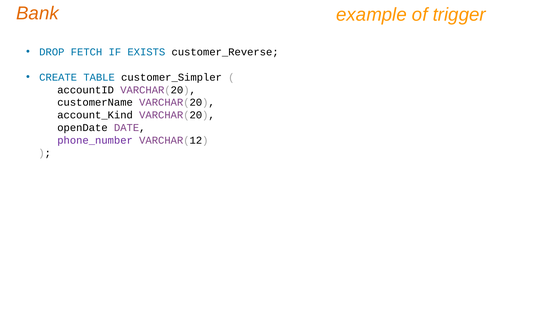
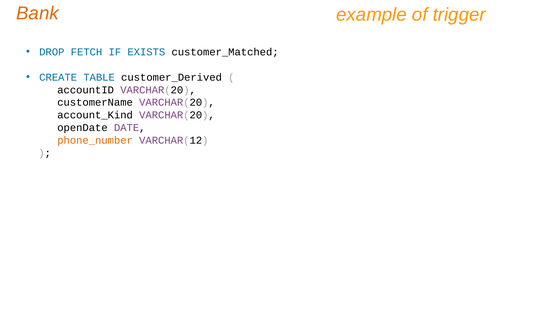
customer_Reverse: customer_Reverse -> customer_Matched (225, 52)
customer_Simpler: customer_Simpler -> customer_Derived (172, 77)
phone_number colour: purple -> orange (95, 140)
